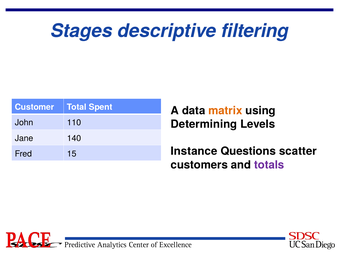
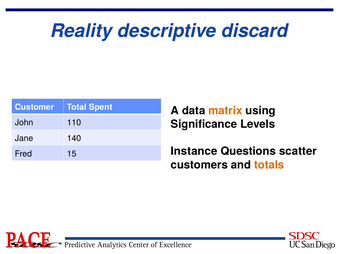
Stages: Stages -> Reality (81, 31)
filtering: filtering -> discard (255, 31)
Determining: Determining -> Significance (204, 124)
totals colour: purple -> orange (269, 165)
